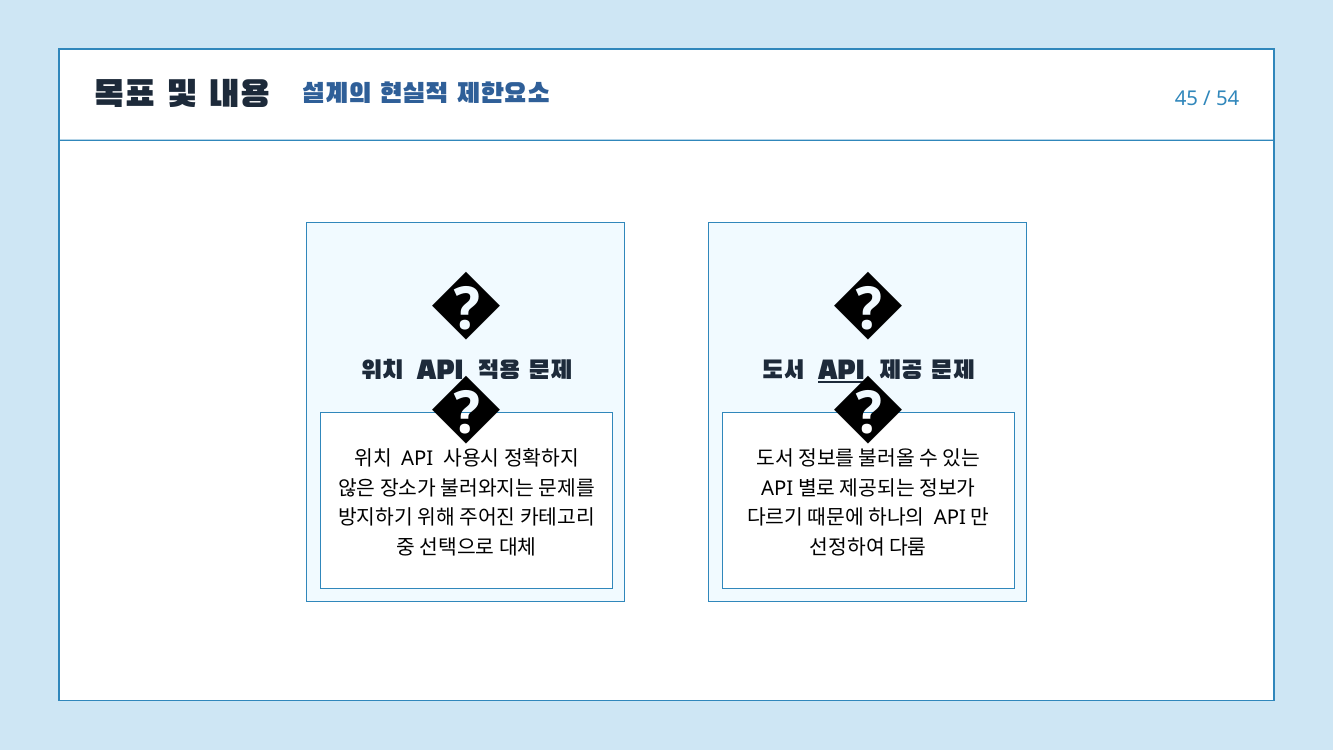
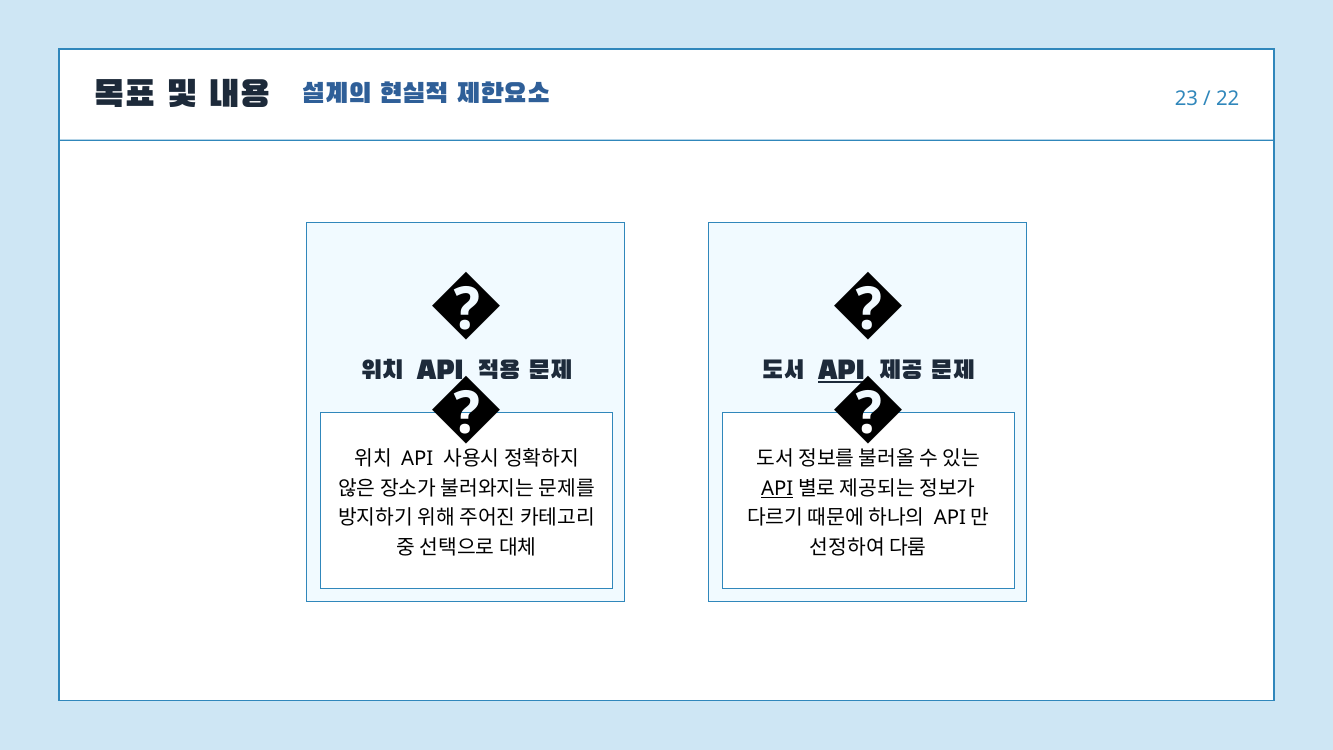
45: 45 -> 23 (1186, 99)
54: 54 -> 22 (1228, 99)
API underline: none -> present (777, 489)
